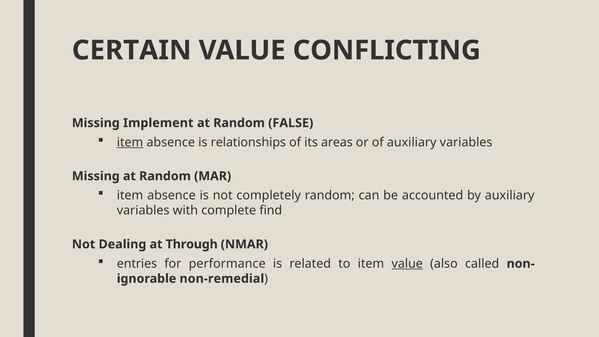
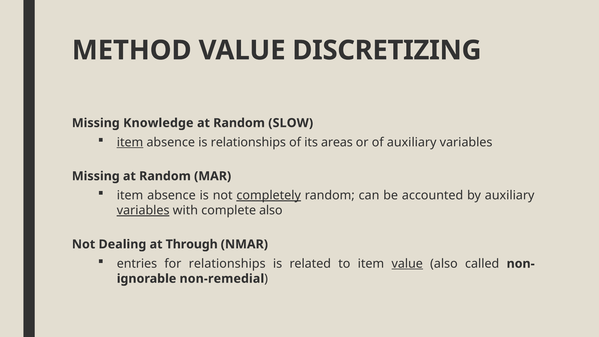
CERTAIN: CERTAIN -> METHOD (132, 50)
CONFLICTING: CONFLICTING -> DISCRETIZING (387, 50)
Implement: Implement -> Knowledge (158, 123)
FALSE: FALSE -> SLOW (291, 123)
completely underline: none -> present (269, 195)
variables underline: none -> present (143, 210)
complete find: find -> also (271, 210)
for performance: performance -> relationships (227, 264)
